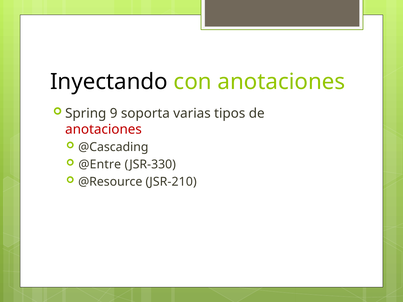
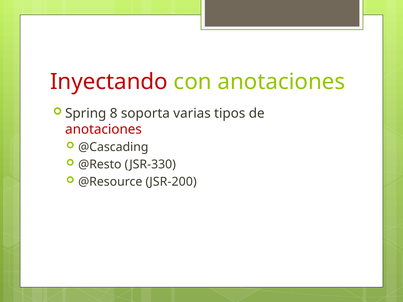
Inyectando colour: black -> red (109, 82)
9: 9 -> 8 (114, 113)
@Entre: @Entre -> @Resto (100, 165)
JSR-210: JSR-210 -> JSR-200 (171, 182)
